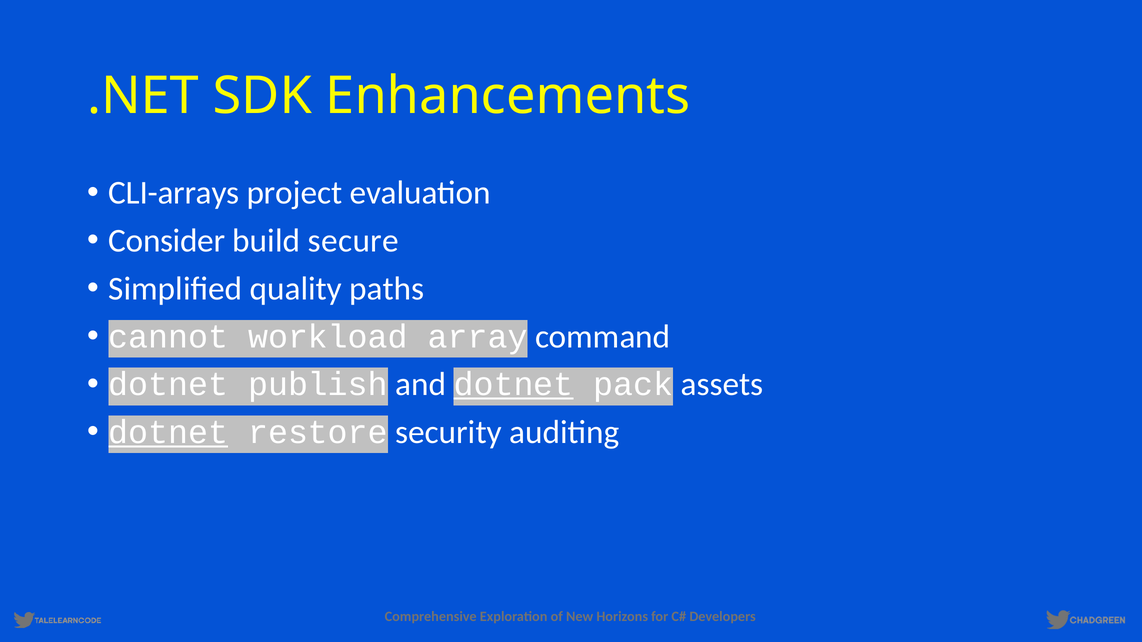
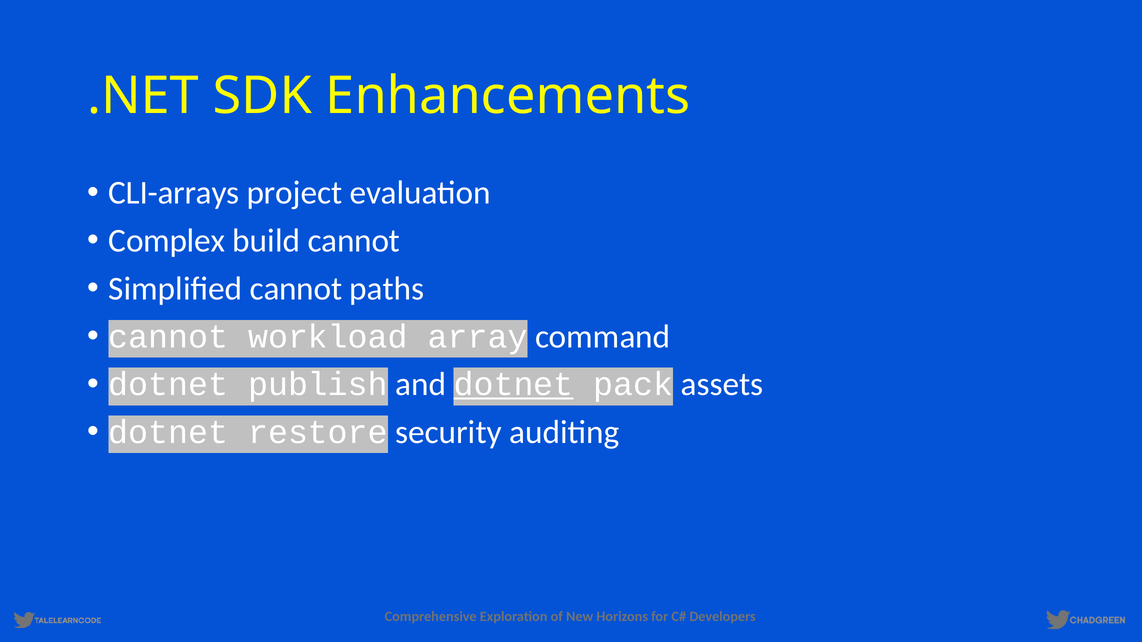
Consider: Consider -> Complex (167, 241)
build secure: secure -> cannot (354, 241)
Simplified quality: quality -> cannot (296, 289)
dotnet underline: present -> none (168, 432)
